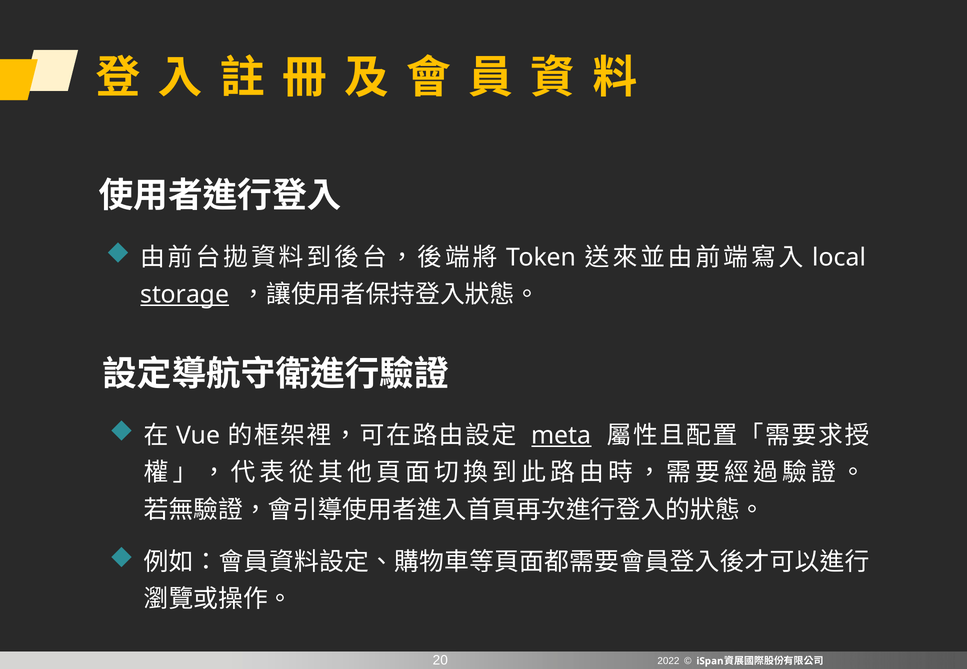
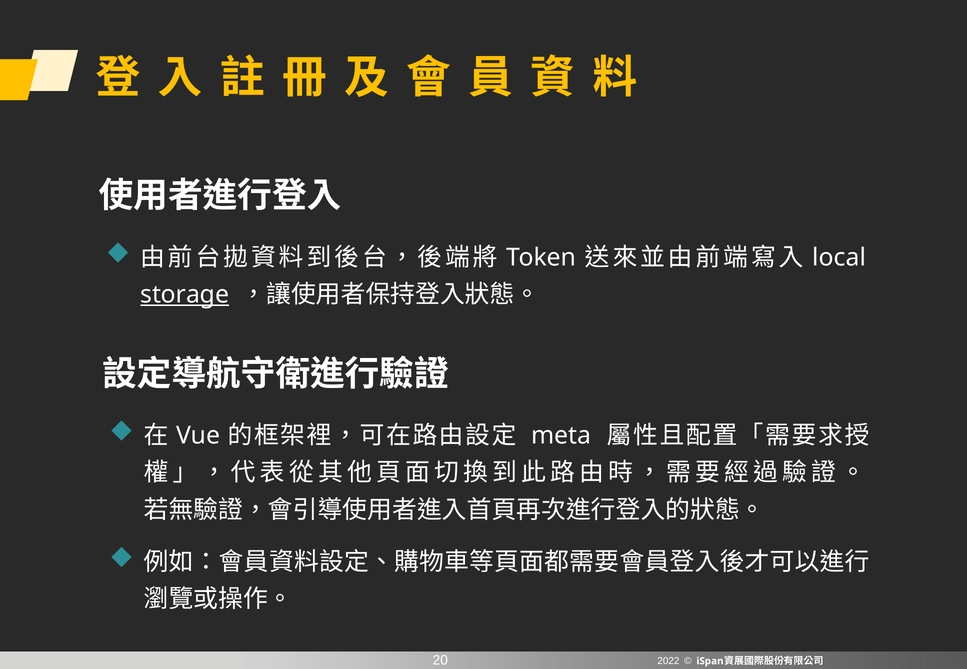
meta underline: present -> none (561, 436)
